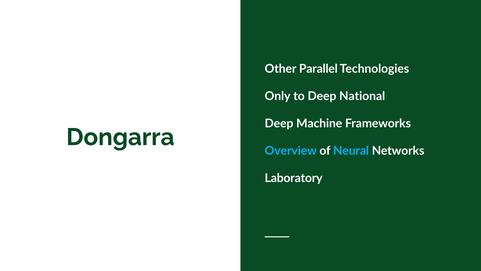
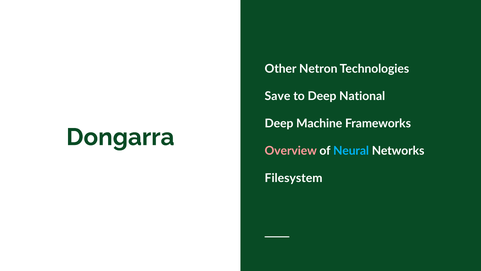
Parallel: Parallel -> Netron (318, 69)
Only: Only -> Save (278, 96)
Overview colour: light blue -> pink (291, 151)
Laboratory: Laboratory -> Filesystem (294, 178)
